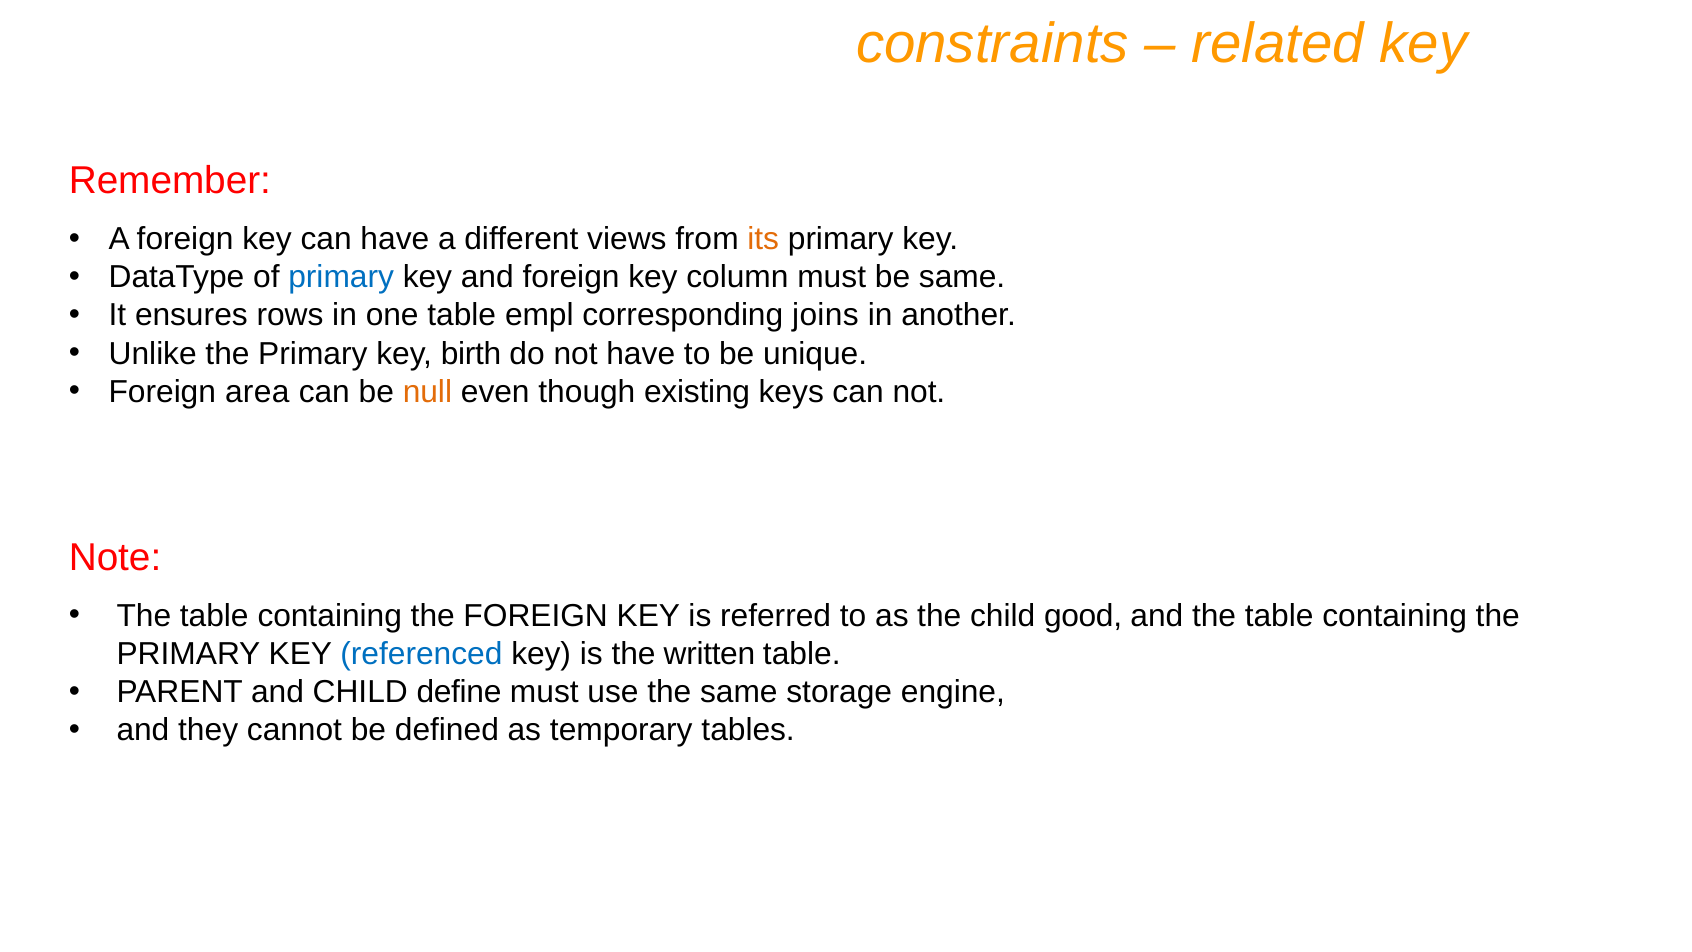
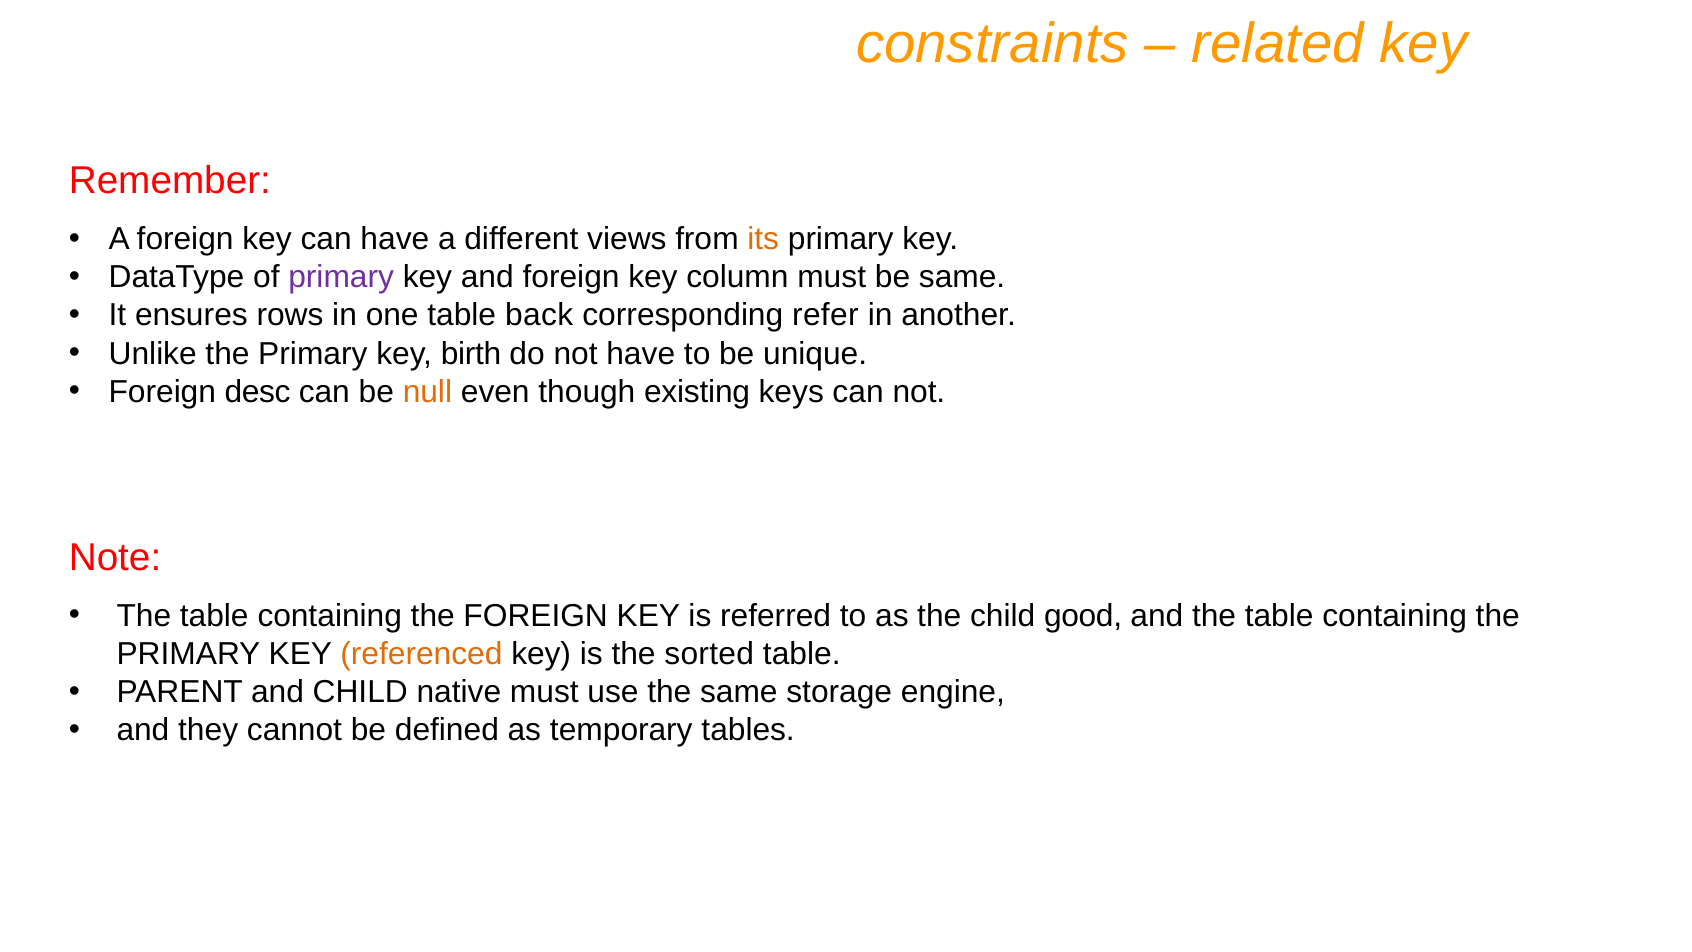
primary colour: blue -> purple (341, 277)
empl: empl -> back (539, 315)
joins: joins -> refer (825, 315)
area: area -> desc (258, 392)
referenced colour: blue -> orange (421, 654)
written: written -> sorted (709, 654)
define: define -> native (459, 692)
